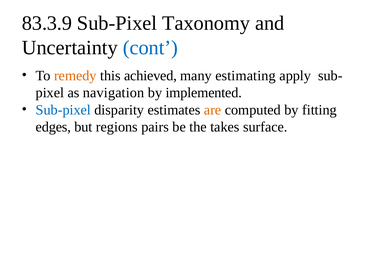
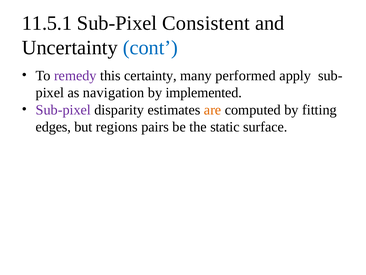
83.3.9: 83.3.9 -> 11.5.1 (47, 23)
Taxonomy: Taxonomy -> Consistent (206, 23)
remedy colour: orange -> purple (75, 75)
achieved: achieved -> certainty (150, 75)
estimating: estimating -> performed (246, 75)
Sub-pixel colour: blue -> purple (63, 110)
takes: takes -> static (225, 127)
